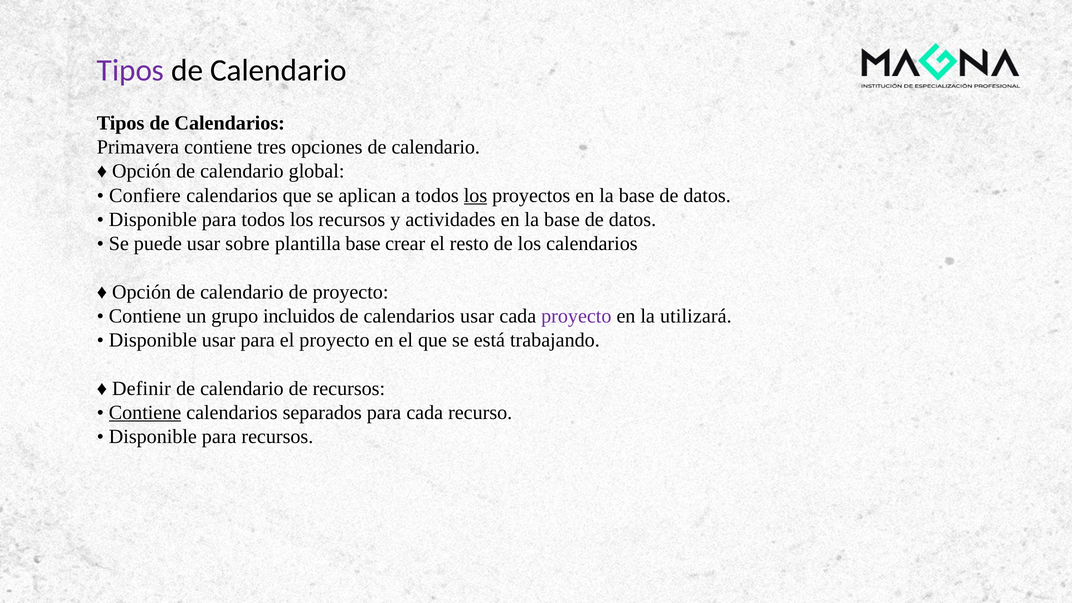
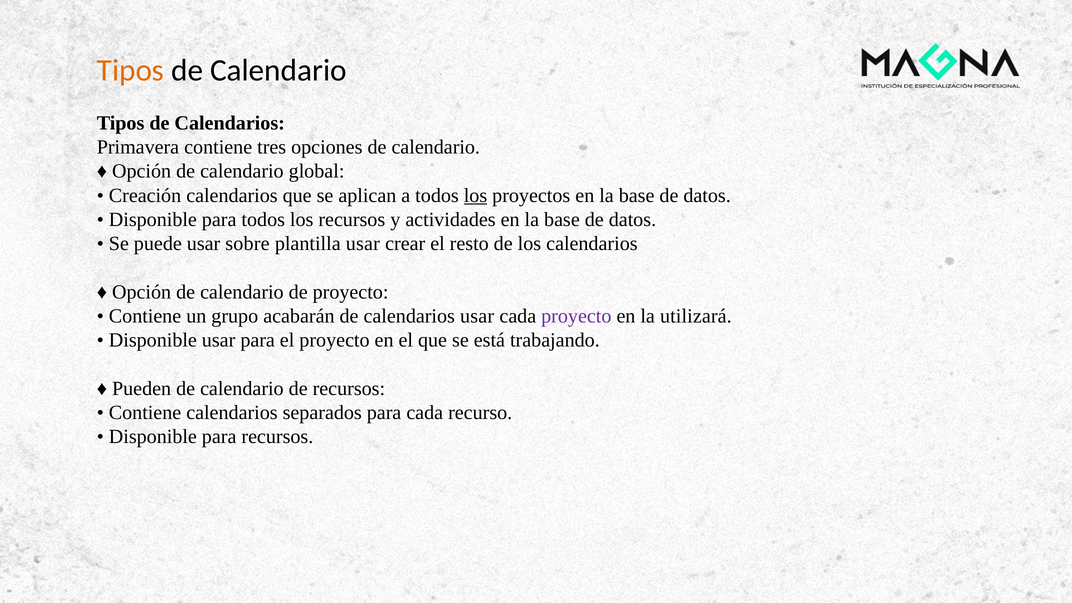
Tipos colour: purple -> orange (131, 71)
Confiere: Confiere -> Creación (145, 195)
plantilla base: base -> usar (363, 244)
incluidos: incluidos -> acabarán (299, 316)
Definir: Definir -> Pueden (142, 388)
Contiene underline: present -> none (145, 412)
